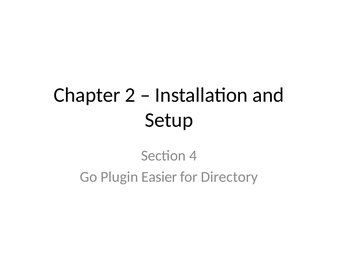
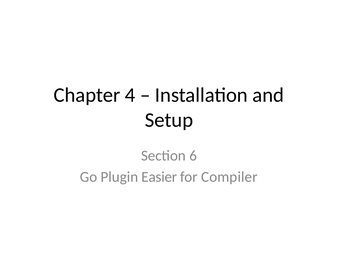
2: 2 -> 4 (130, 95)
4: 4 -> 6 (193, 155)
Directory: Directory -> Compiler (229, 176)
